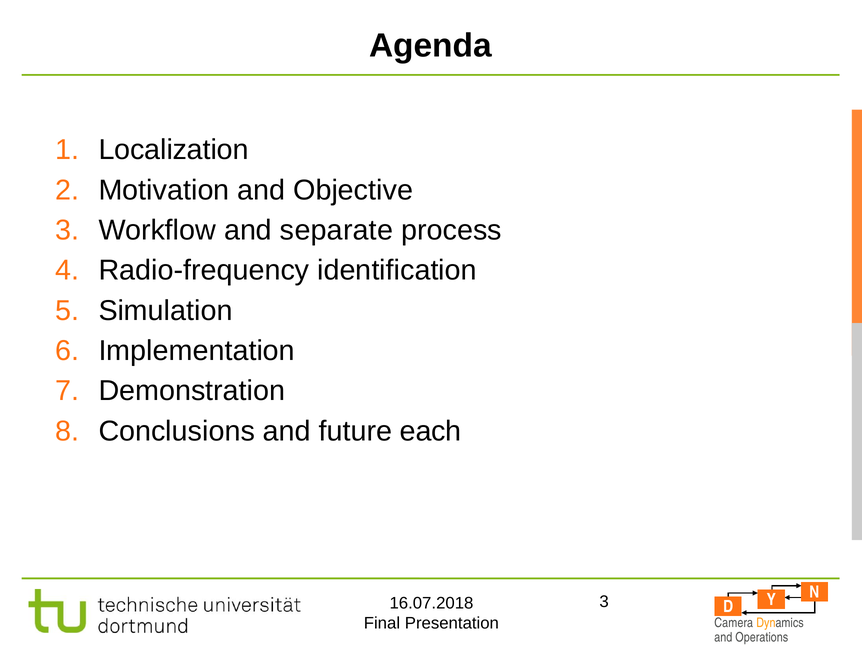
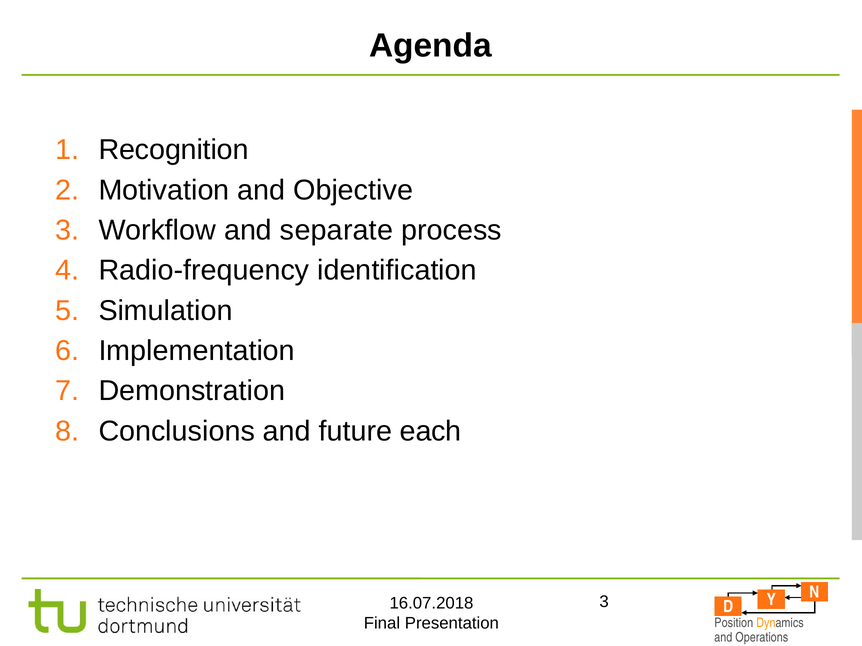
Localization: Localization -> Recognition (174, 150)
Camera: Camera -> Position (734, 624)
